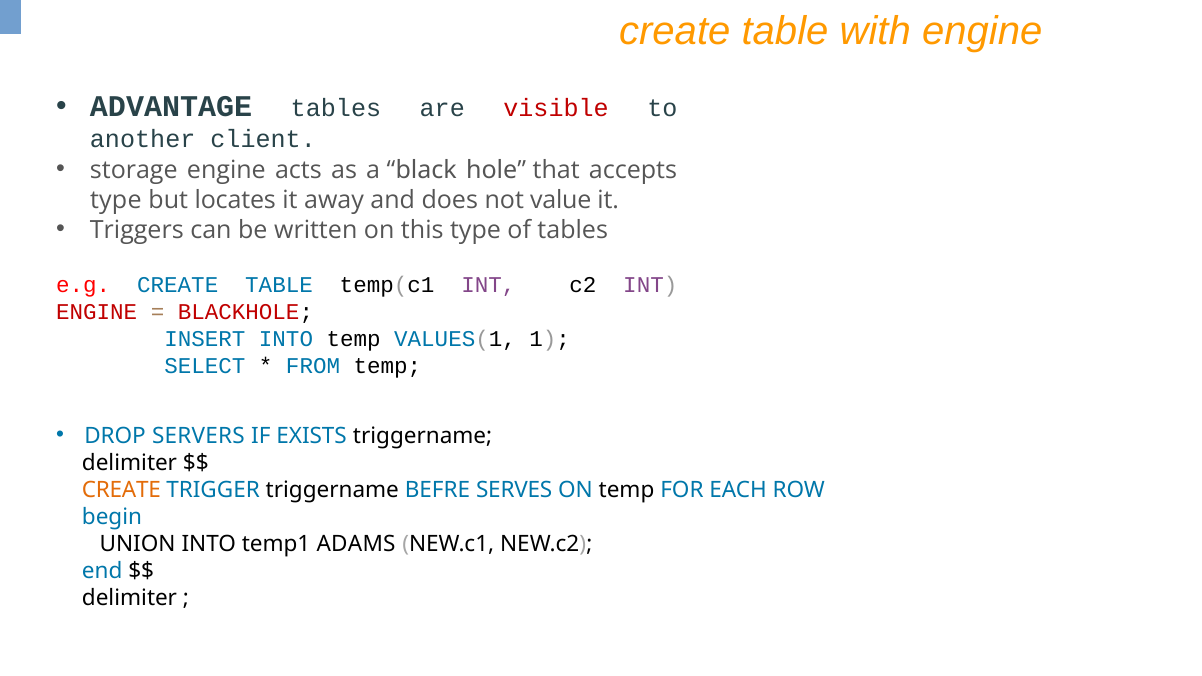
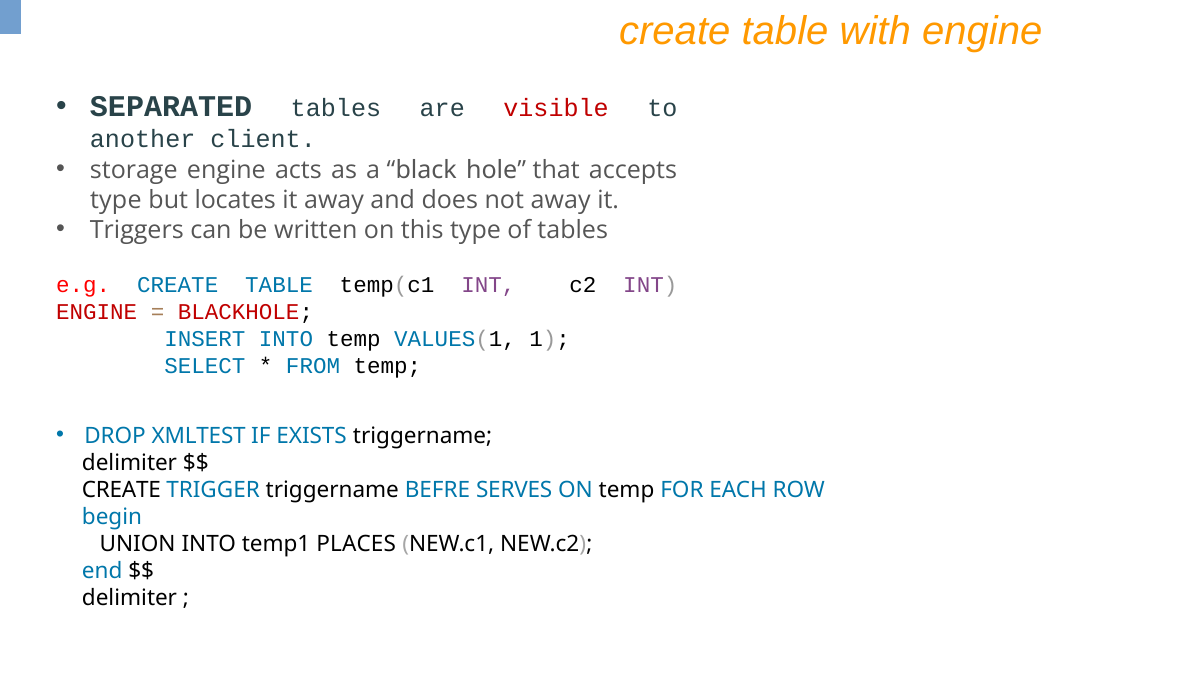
ADVANTAGE: ADVANTAGE -> SEPARATED (171, 107)
not value: value -> away (561, 200)
SERVERS: SERVERS -> XMLTEST (199, 436)
CREATE colour: orange -> black (121, 490)
ADAMS: ADAMS -> PLACES (356, 544)
